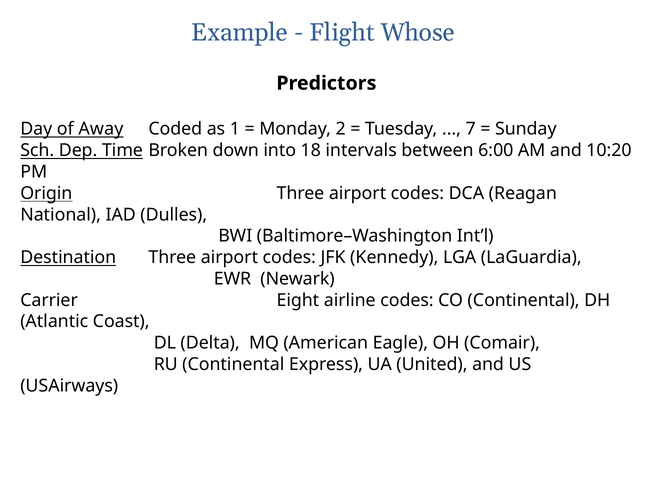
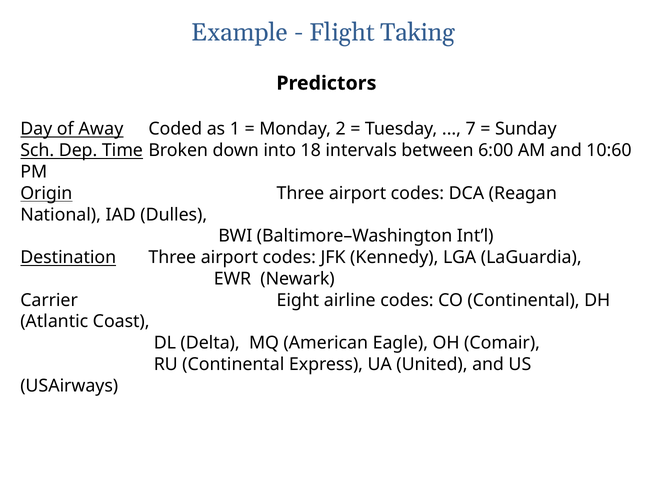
Whose: Whose -> Taking (418, 32)
10:20: 10:20 -> 10:60 (609, 150)
